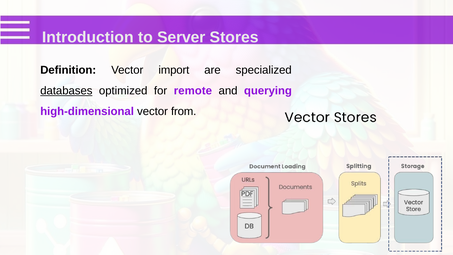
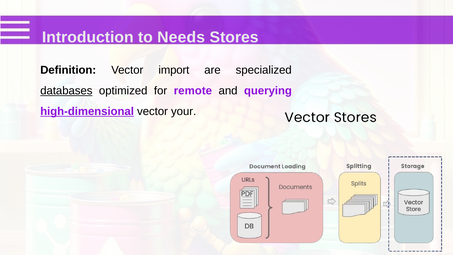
Server: Server -> Needs (181, 37)
high-dimensional underline: none -> present (87, 111)
from: from -> your (184, 111)
